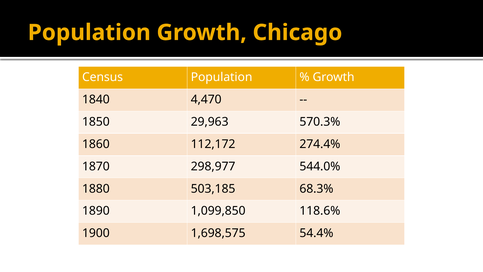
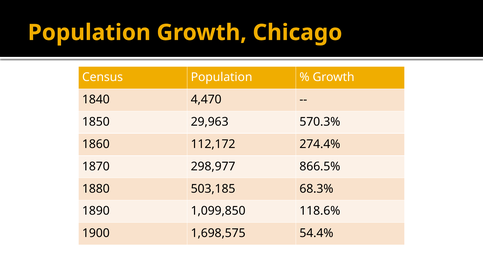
544.0%: 544.0% -> 866.5% (320, 166)
